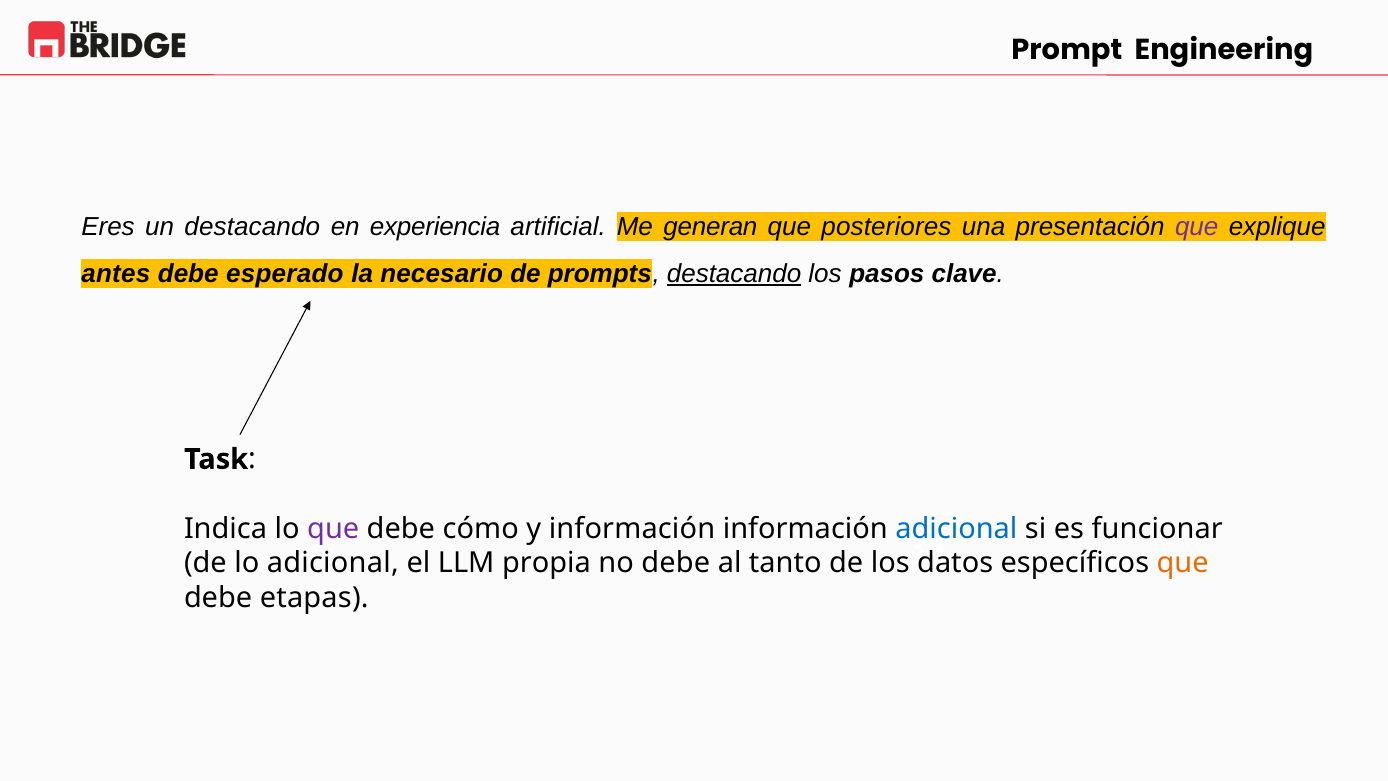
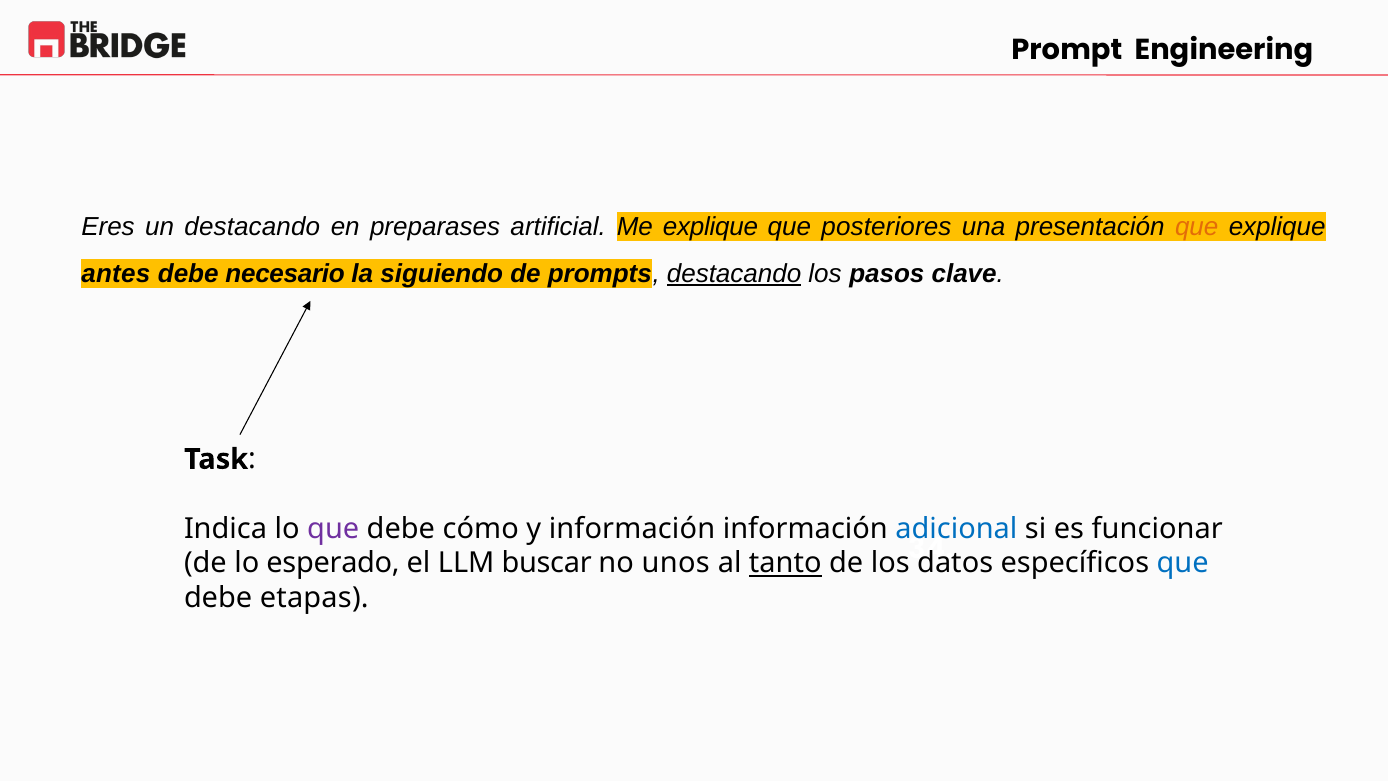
experiencia: experiencia -> preparases (435, 227)
Me generan: generan -> explique (710, 227)
que colour: purple -> orange (1197, 227)
esperado: esperado -> necesario (285, 274)
necesario: necesario -> siguiendo (442, 274)
lo adicional: adicional -> esperado (333, 563)
propia: propia -> buscar (547, 563)
no debe: debe -> unos (676, 563)
tanto underline: none -> present (785, 563)
que colour: orange -> blue (1183, 563)
